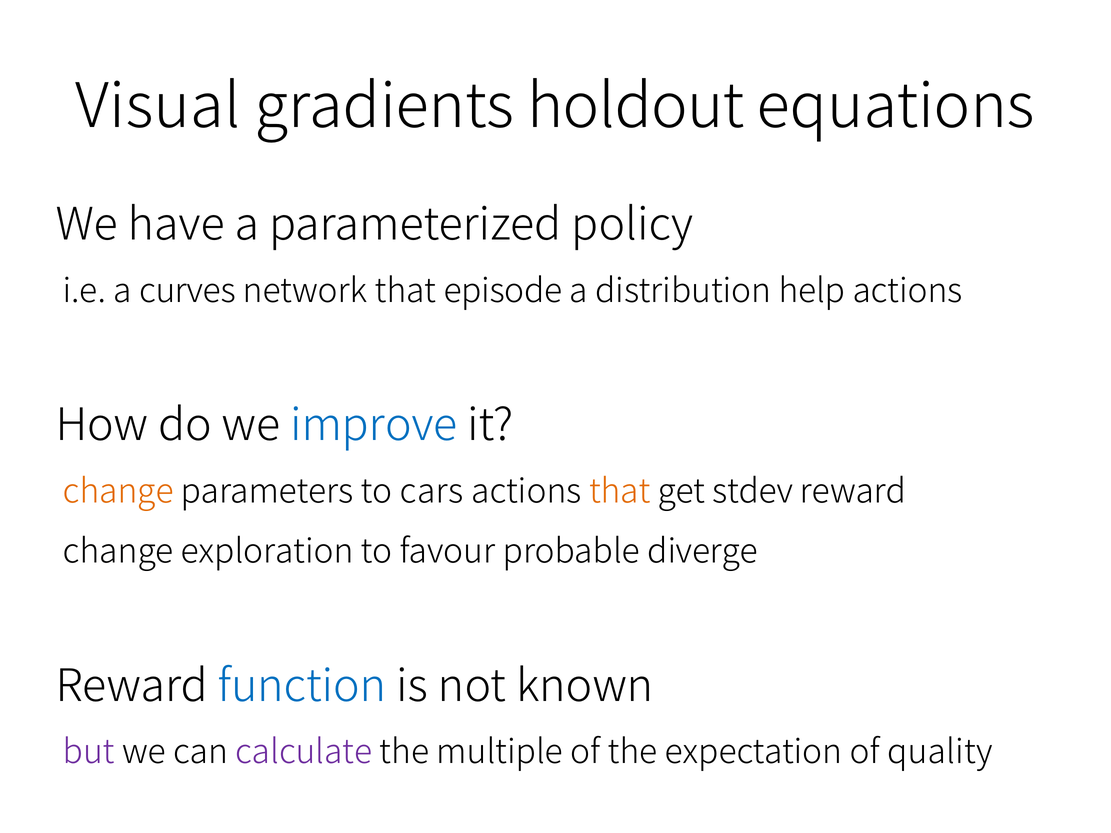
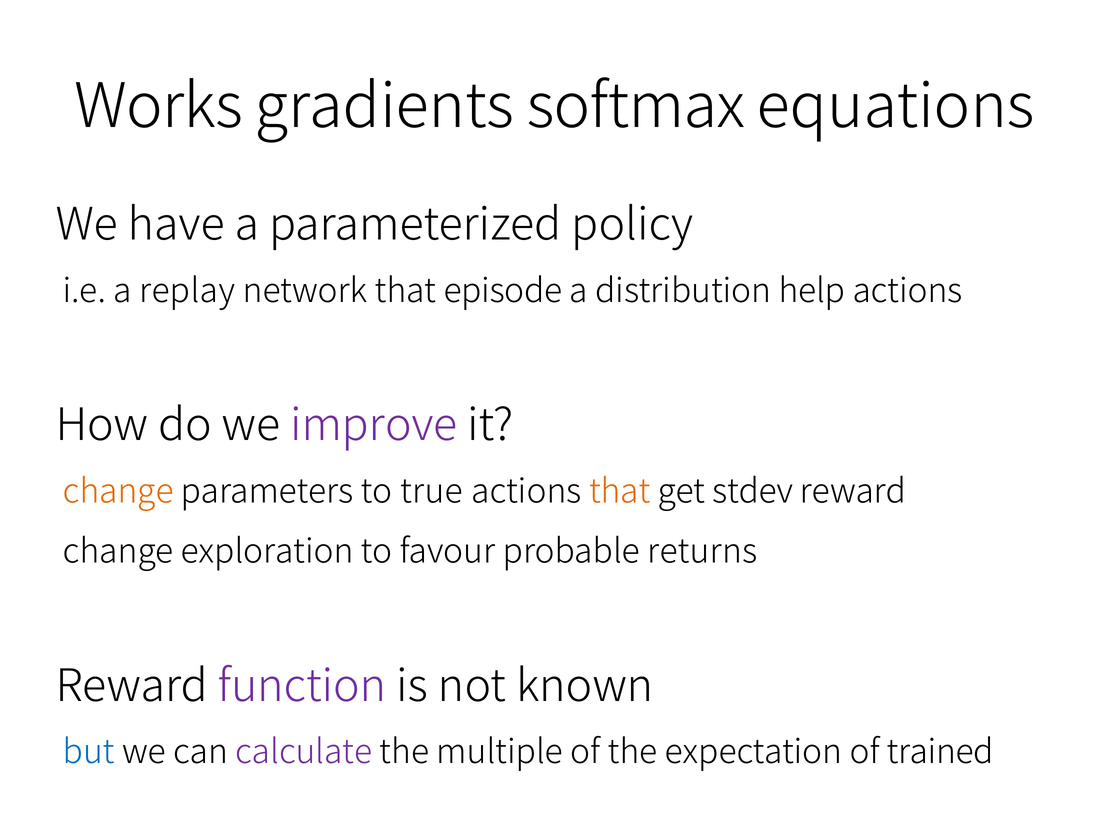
Visual: Visual -> Works (158, 107)
holdout: holdout -> softmax (636, 107)
curves: curves -> replay (187, 291)
improve colour: blue -> purple (374, 426)
cars: cars -> true (432, 492)
diverge: diverge -> returns (702, 552)
function colour: blue -> purple (302, 686)
but colour: purple -> blue (89, 753)
quality: quality -> trained (940, 753)
